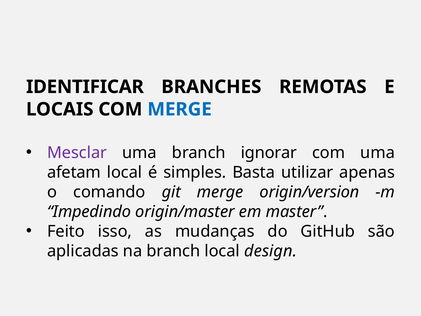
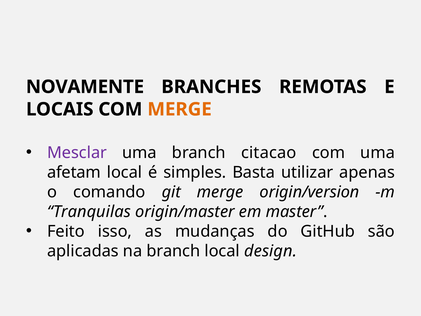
IDENTIFICAR: IDENTIFICAR -> NOVAMENTE (85, 87)
MERGE colour: blue -> orange (180, 109)
ignorar: ignorar -> citacao (269, 153)
Impedindo: Impedindo -> Tranquilas (89, 212)
